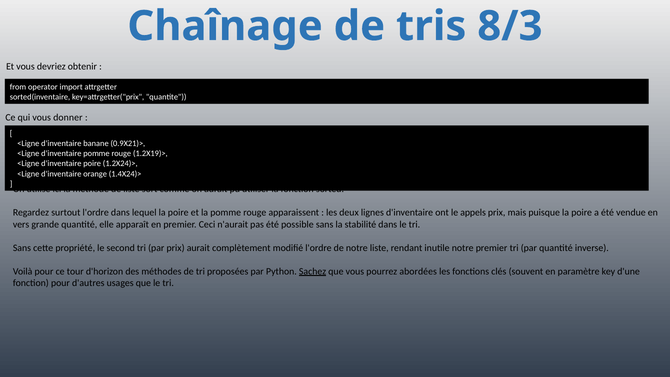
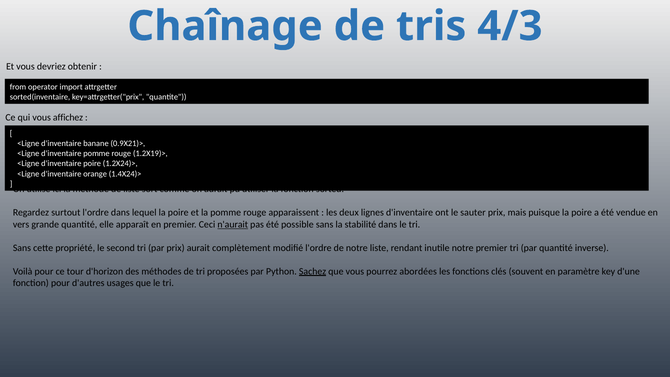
8/3: 8/3 -> 4/3 (510, 26)
donner: donner -> affichez (68, 118)
appels: appels -> sauter (473, 213)
n'aurait underline: none -> present (233, 224)
